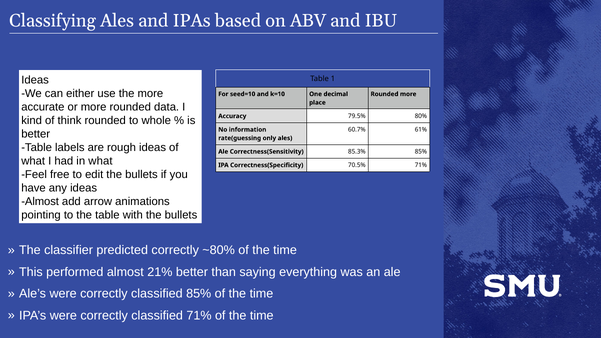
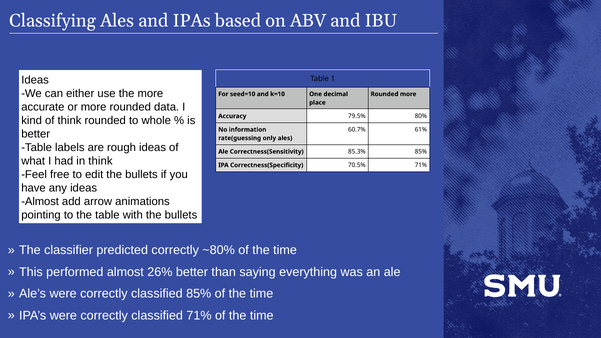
in what: what -> think (100, 161)
21%: 21% -> 26% (160, 272)
